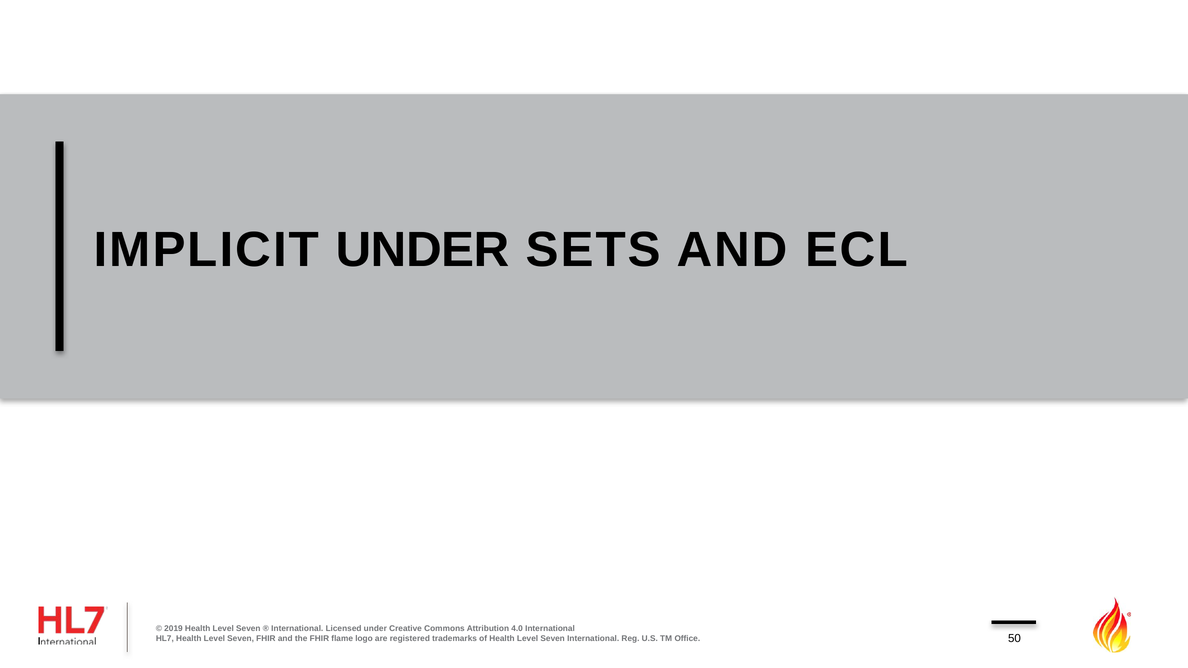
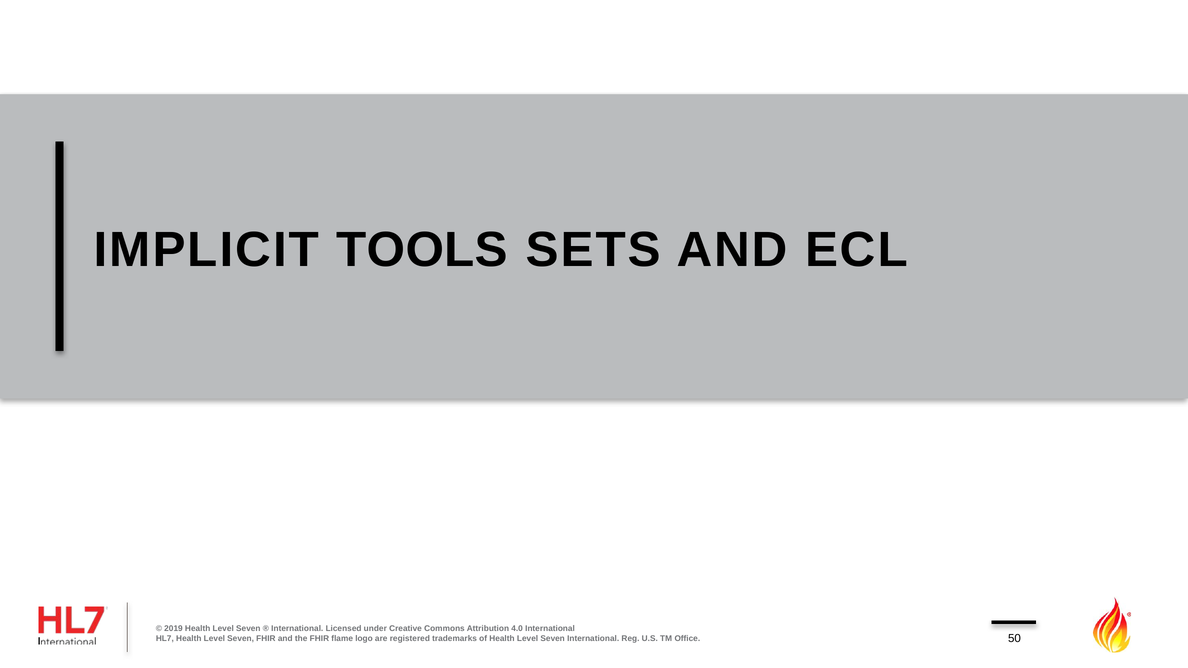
IMPLICIT UNDER: UNDER -> TOOLS (422, 250)
